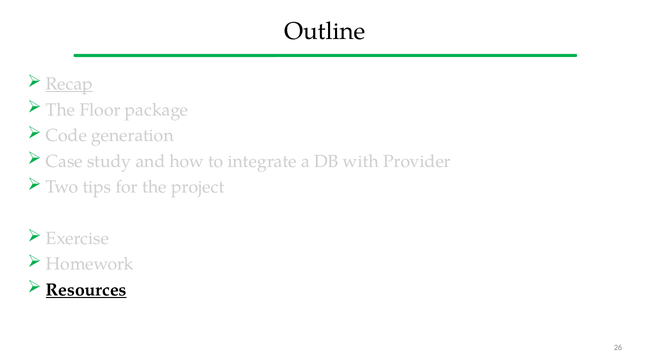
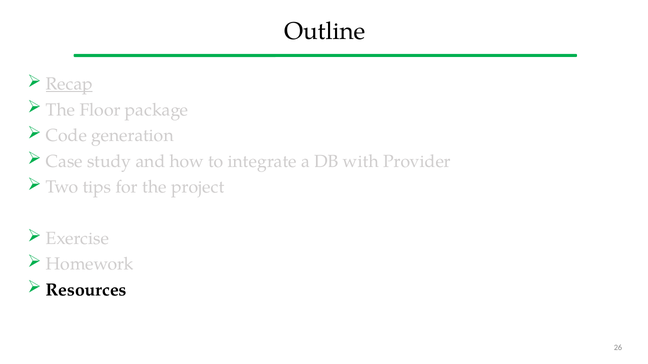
Resources underline: present -> none (86, 290)
